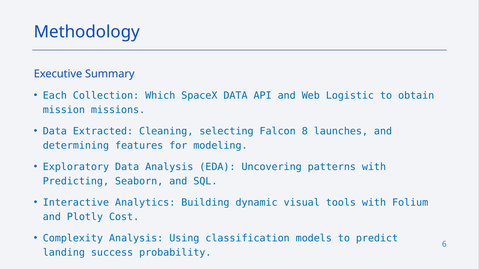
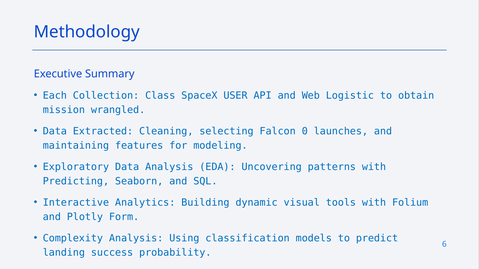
Which: Which -> Class (160, 96)
SpaceX DATA: DATA -> USER (235, 96)
missions: missions -> wrangled (118, 110)
8: 8 -> 0 (305, 131)
determining: determining -> maintaining (76, 146)
Cost: Cost -> Form (124, 217)
